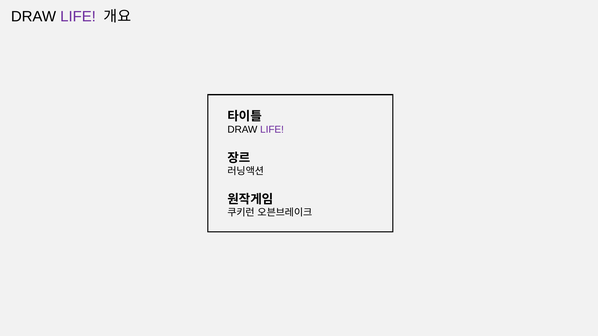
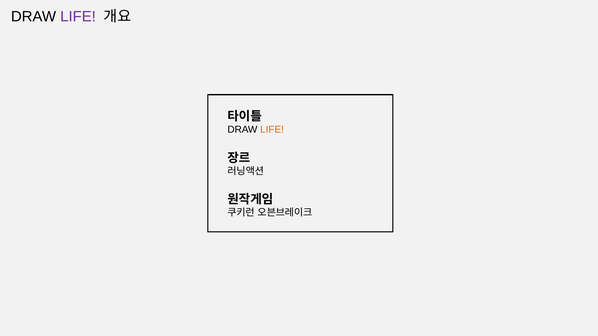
LIFE colour: purple -> orange (272, 130)
